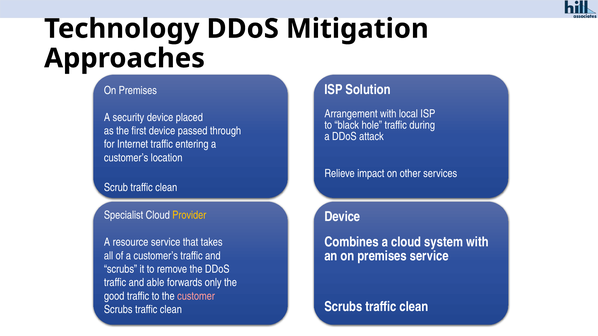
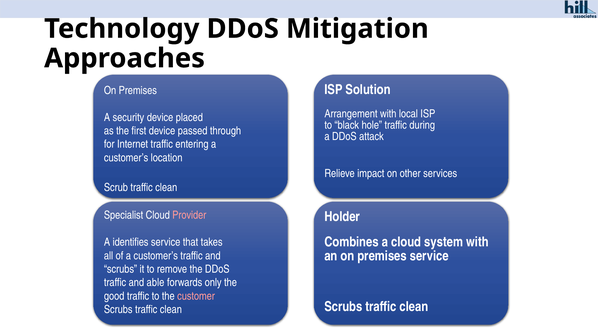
Provider colour: yellow -> pink (189, 216)
Device: Device -> Holder (342, 217)
resource: resource -> identifies (131, 243)
